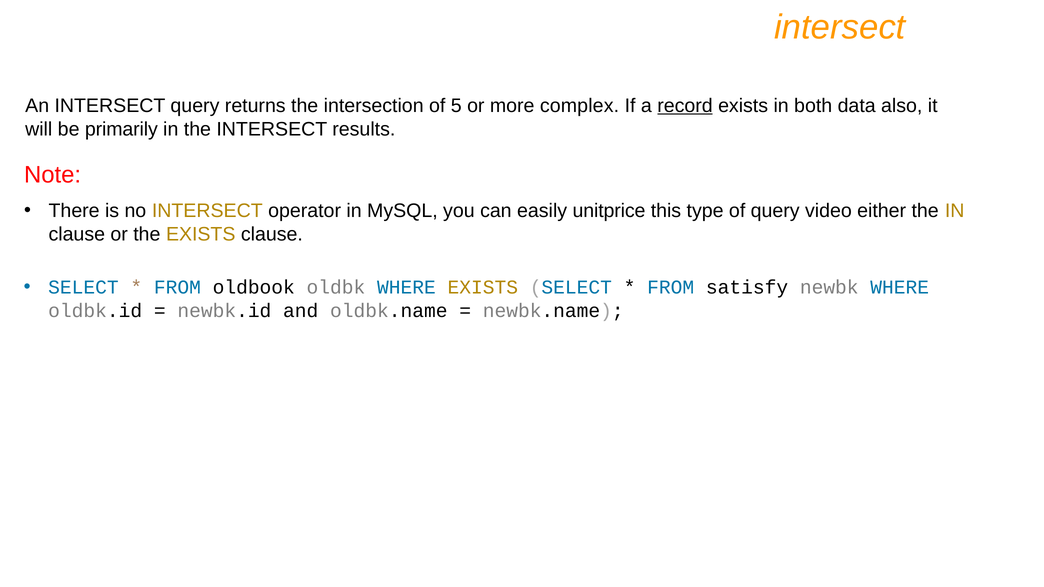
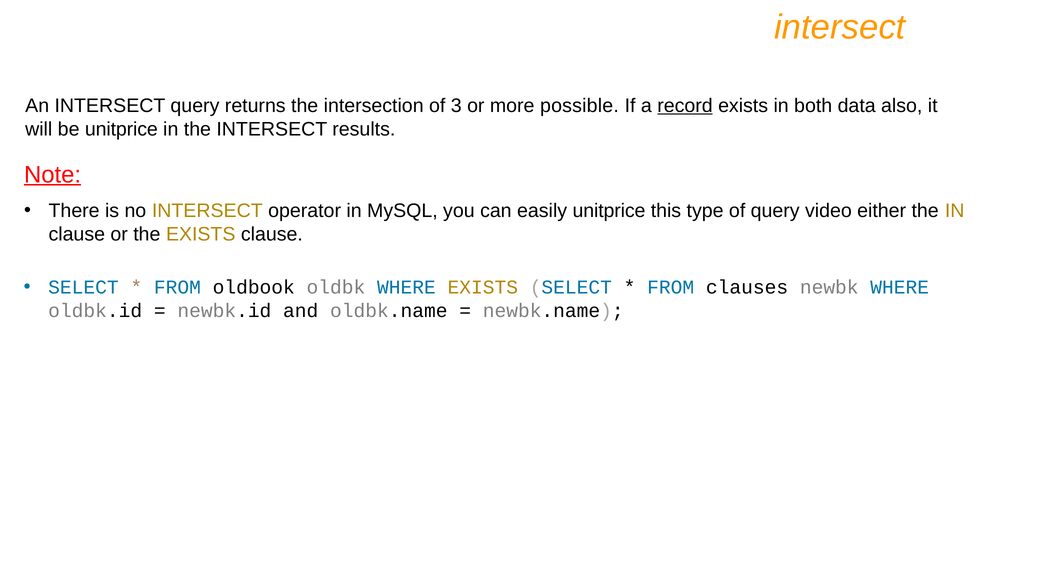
5: 5 -> 3 (456, 106)
complex: complex -> possible (579, 106)
be primarily: primarily -> unitprice (121, 129)
Note underline: none -> present (53, 175)
satisfy: satisfy -> clauses (747, 287)
